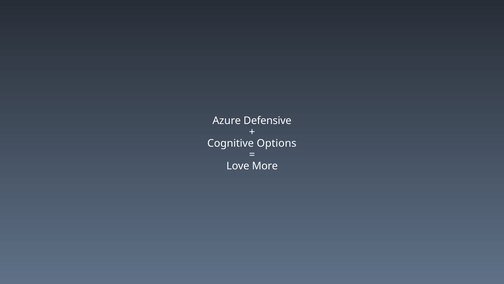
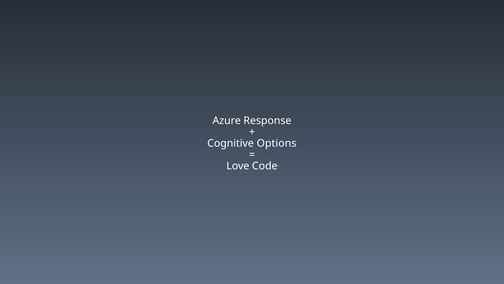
Defensive: Defensive -> Response (267, 120)
More: More -> Code (265, 166)
